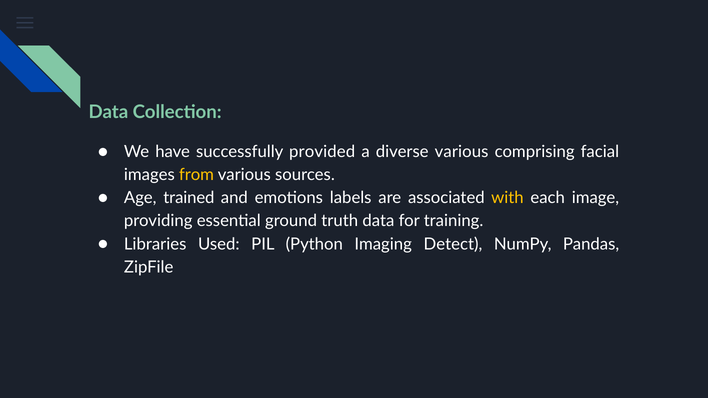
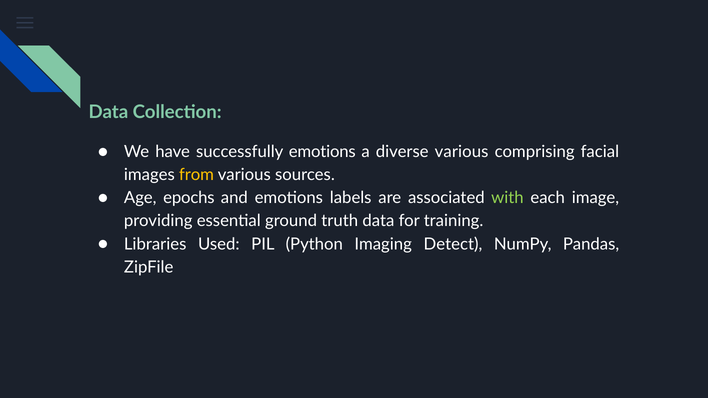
successfully provided: provided -> emotions (322, 152)
trained: trained -> epochs (189, 198)
with colour: yellow -> light green (507, 198)
